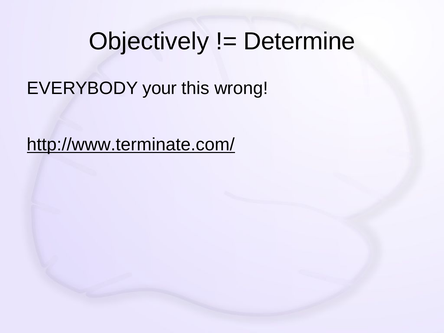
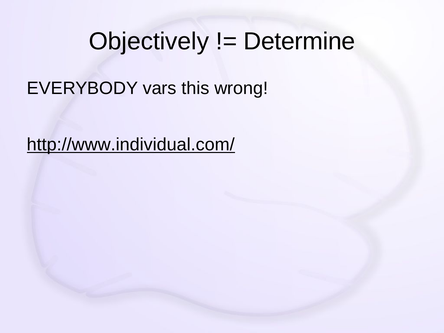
your: your -> vars (160, 88)
http://www.terminate.com/: http://www.terminate.com/ -> http://www.individual.com/ (131, 145)
